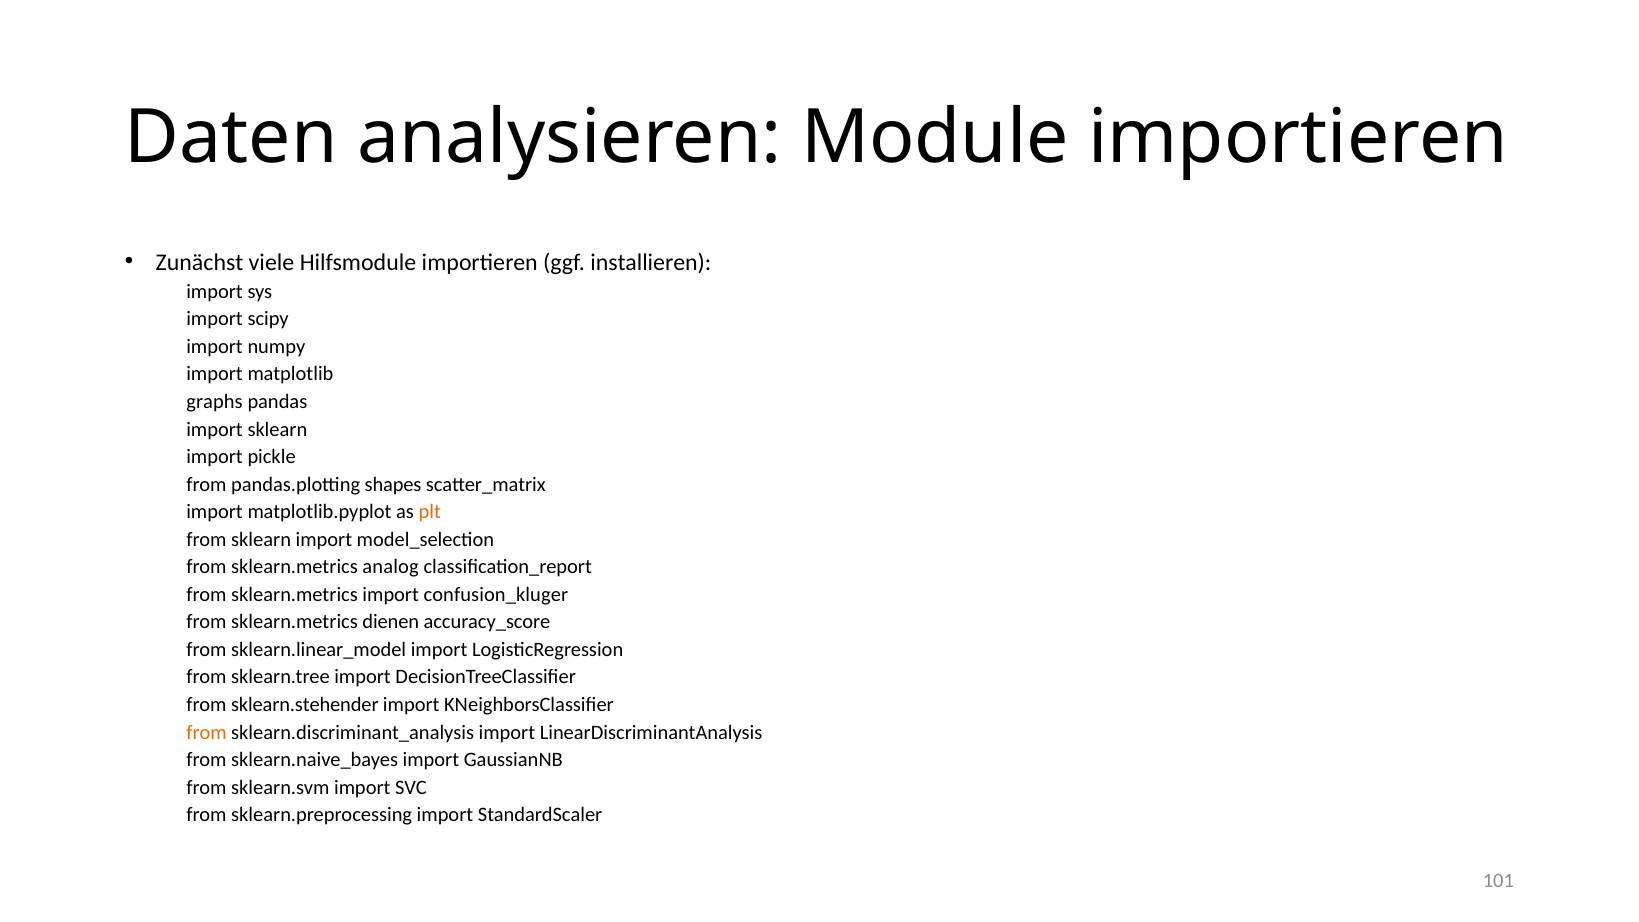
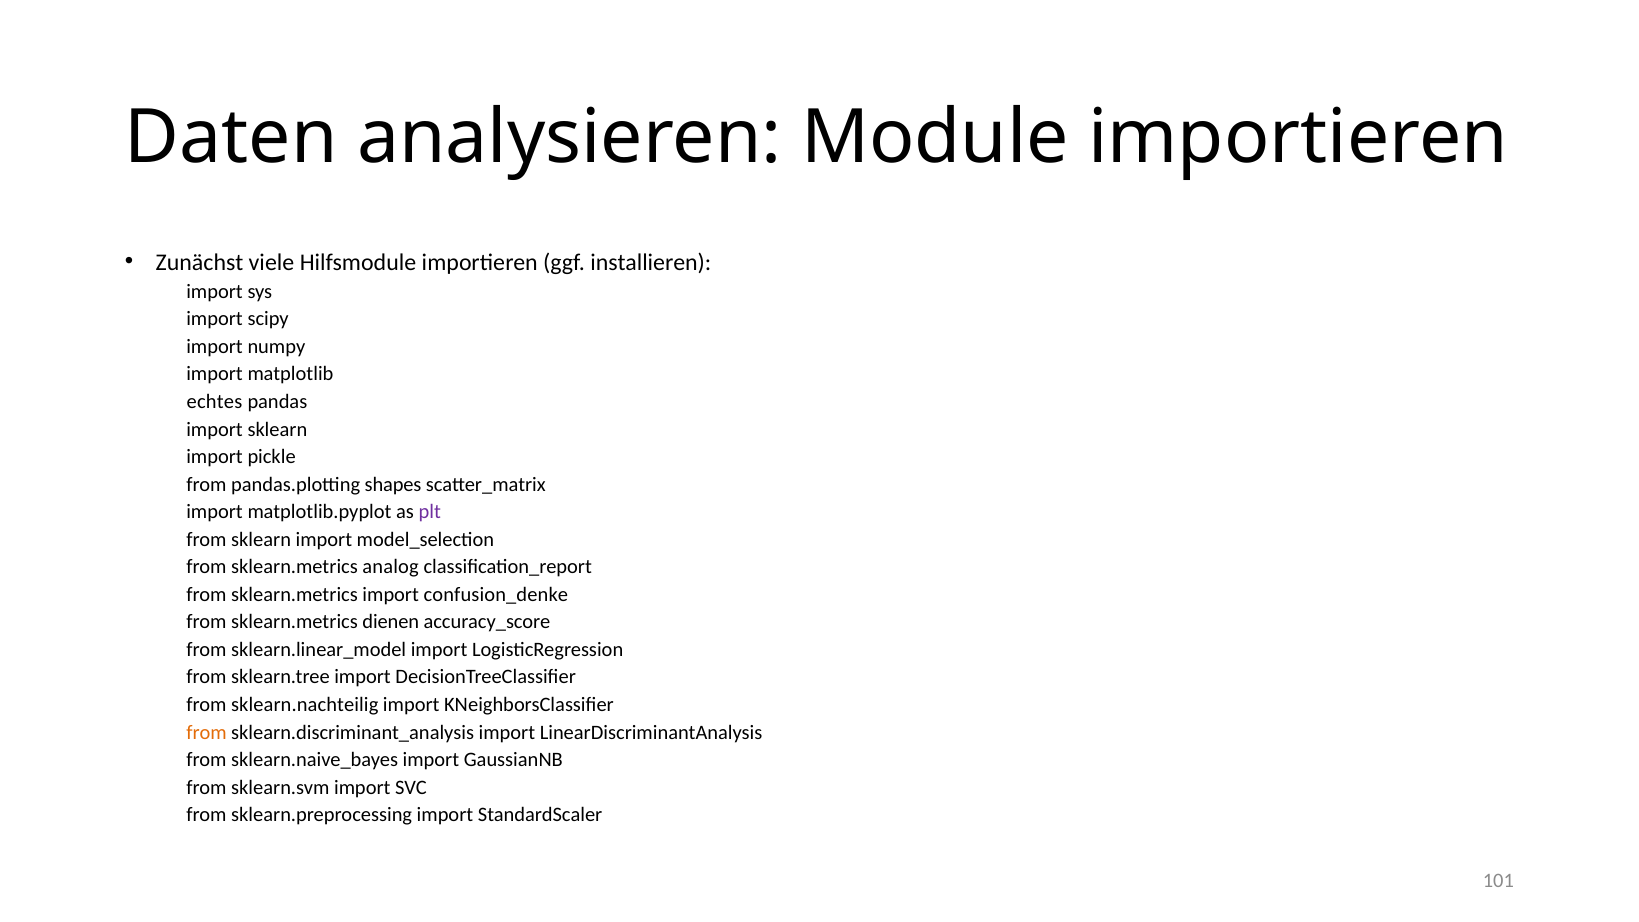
graphs: graphs -> echtes (214, 402)
plt colour: orange -> purple (430, 512)
confusion_kluger: confusion_kluger -> confusion_denke (496, 595)
sklearn.stehender: sklearn.stehender -> sklearn.nachteilig (305, 705)
